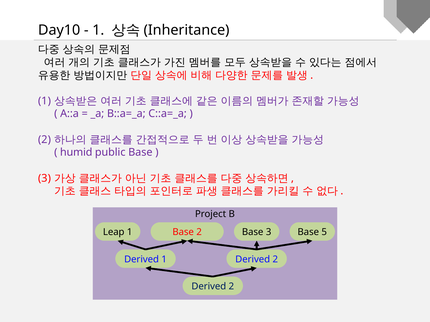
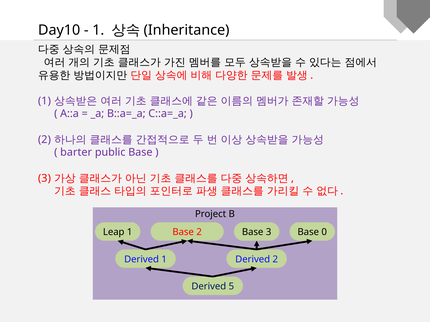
humid: humid -> barter (76, 153)
5: 5 -> 0 (324, 233)
2: 2 -> 5 (231, 287)
